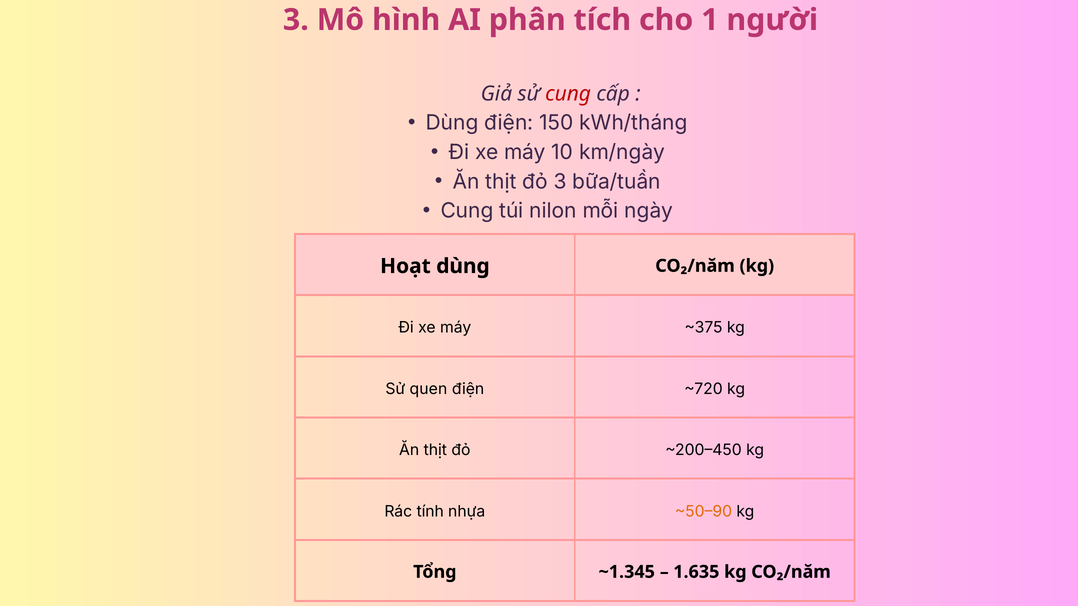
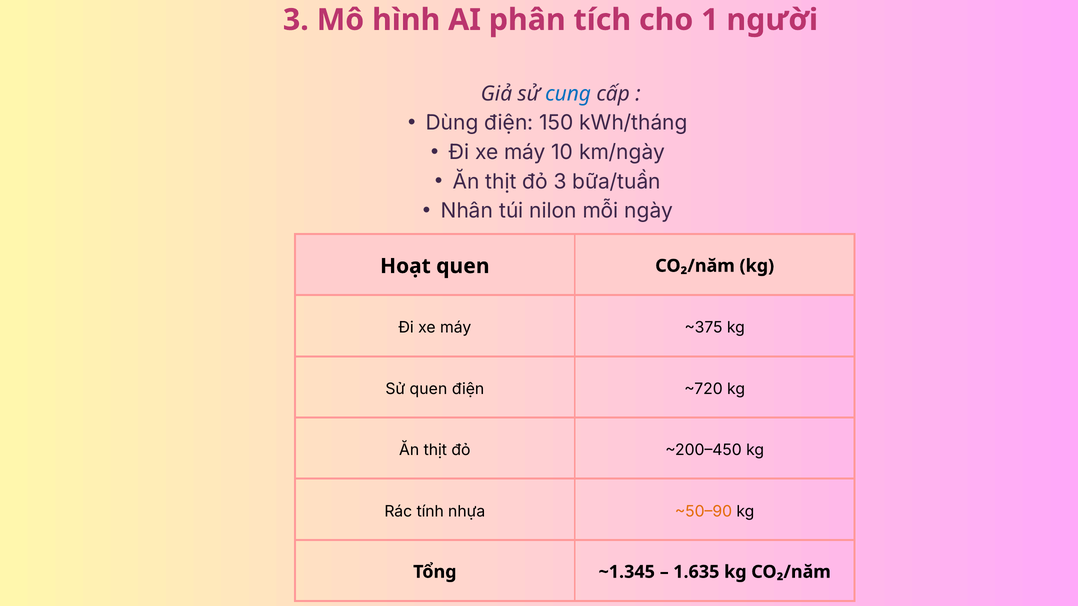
cung colour: red -> blue (568, 94)
Cung: Cung -> Nhân (467, 211)
Hoạt dùng: dùng -> quen (463, 266)
